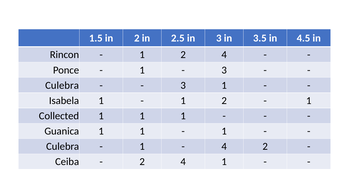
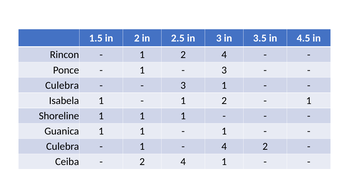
Collected: Collected -> Shoreline (59, 116)
